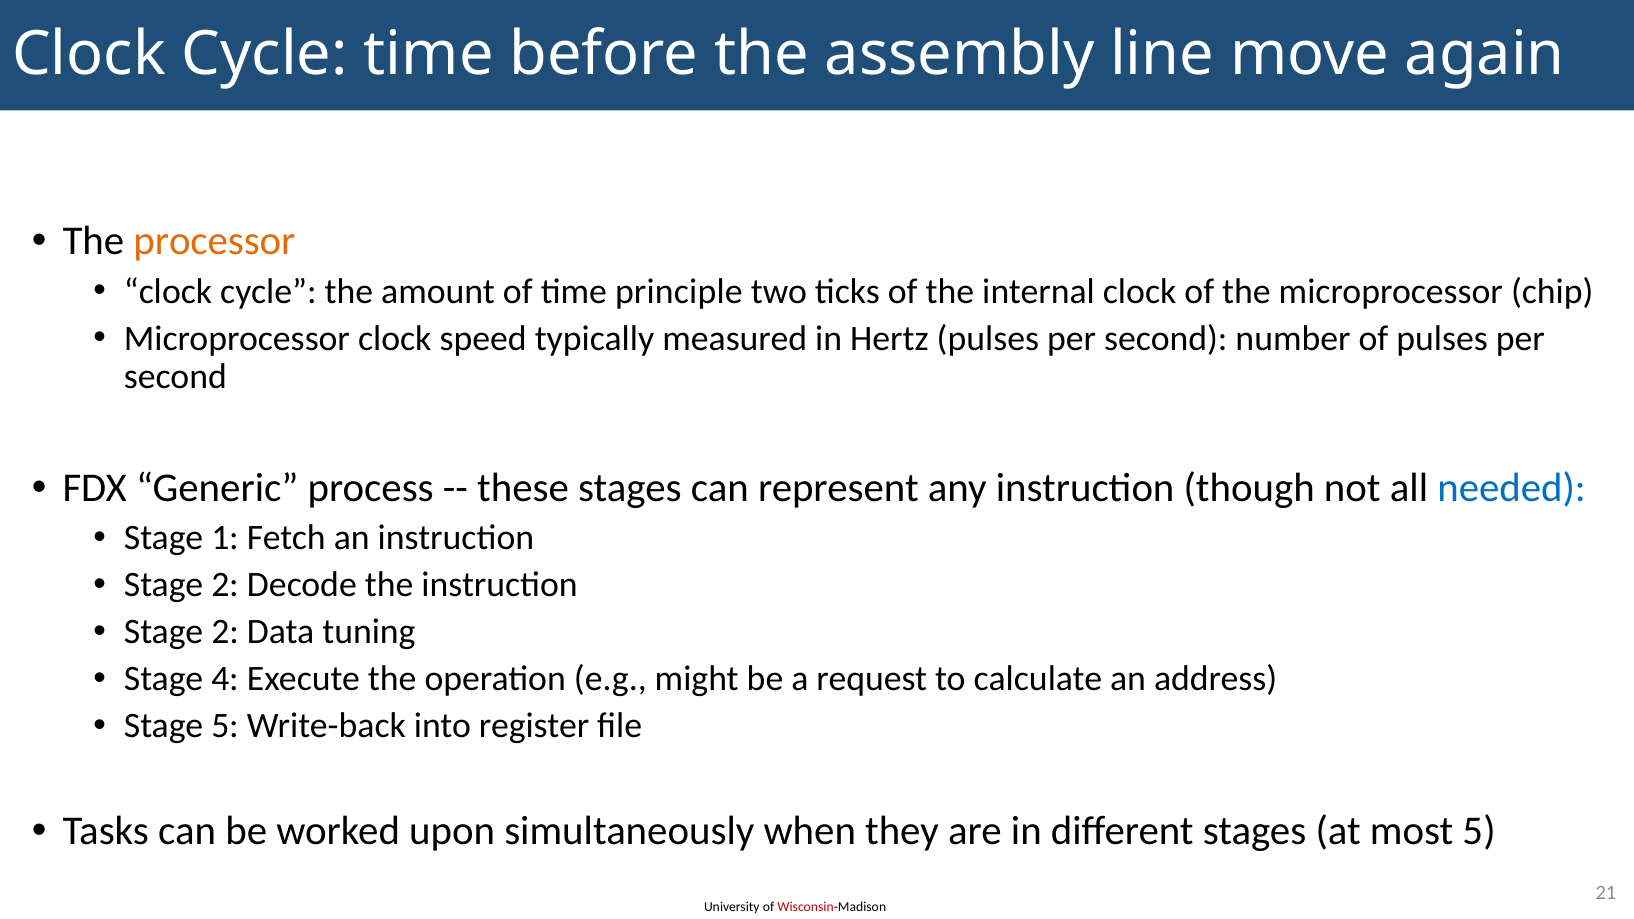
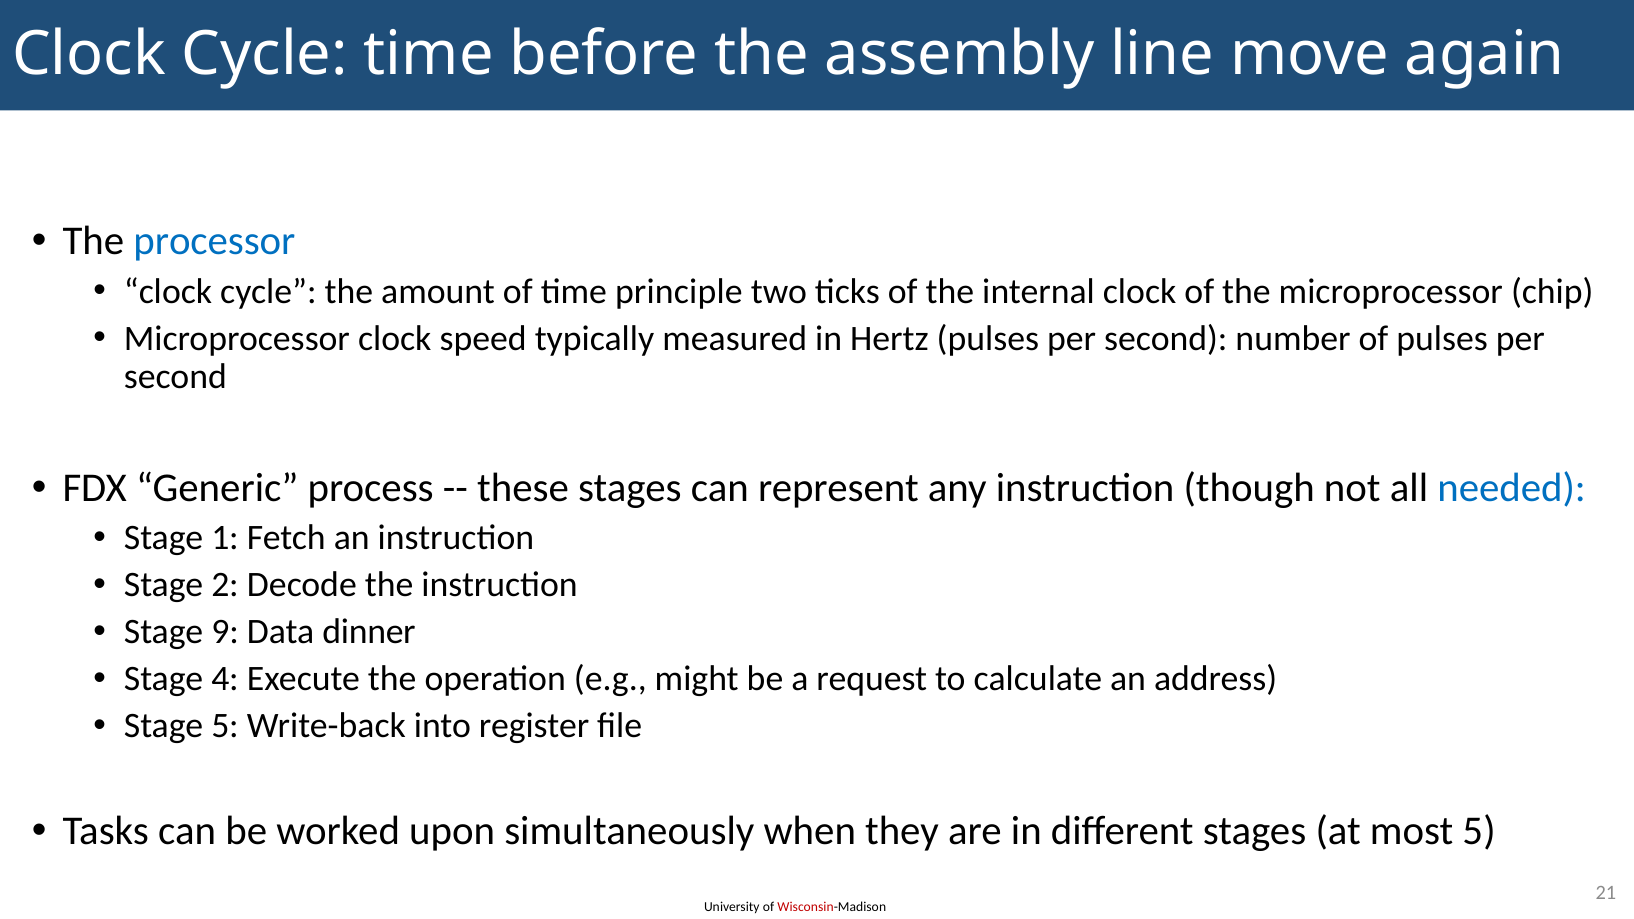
processor colour: orange -> blue (214, 241)
2: 2 -> 9 (225, 632)
tuning: tuning -> dinner (369, 632)
